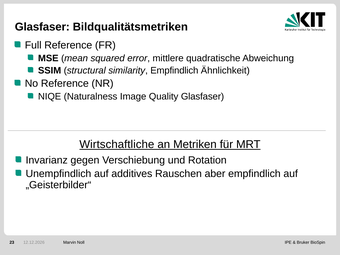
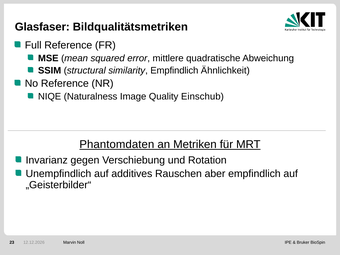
Quality Glasfaser: Glasfaser -> Einschub (202, 97)
Wirtschaftliche: Wirtschaftliche -> Phantomdaten (117, 144)
